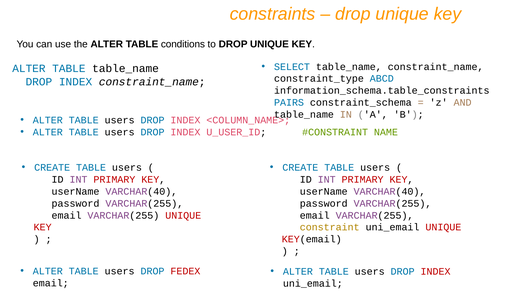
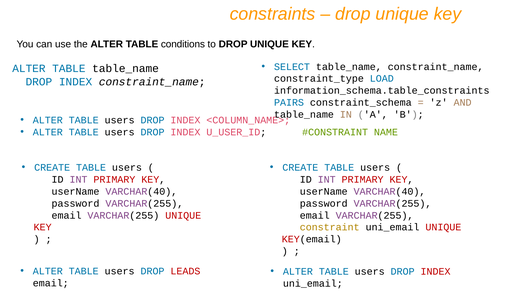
ABCD: ABCD -> LOAD (382, 79)
FEDEX: FEDEX -> LEADS (185, 271)
